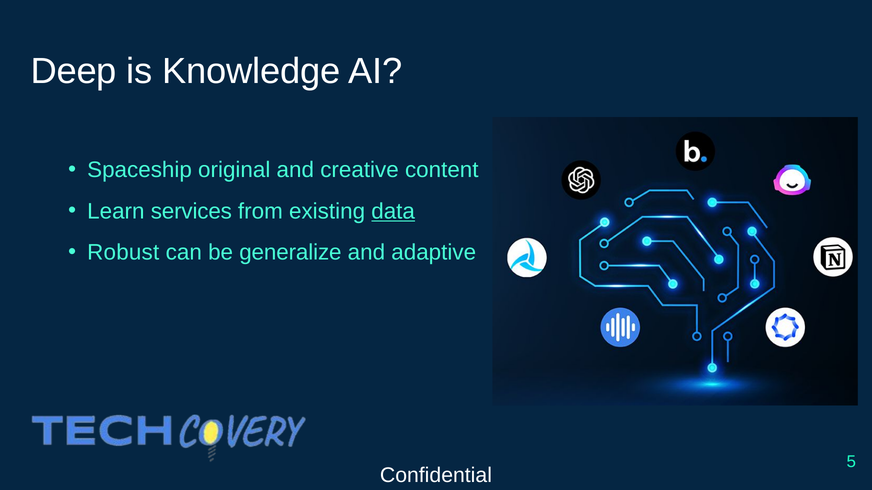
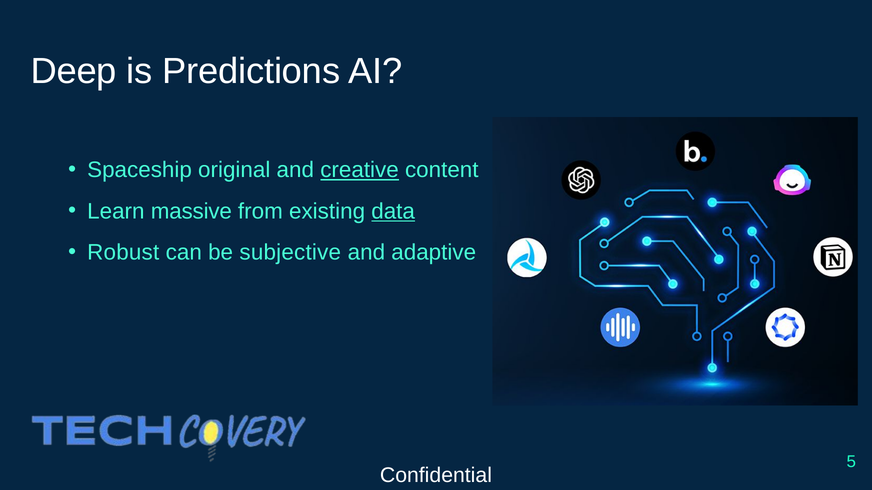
Knowledge: Knowledge -> Predictions (251, 71)
creative underline: none -> present (360, 170)
services: services -> massive (191, 212)
generalize: generalize -> subjective (290, 253)
